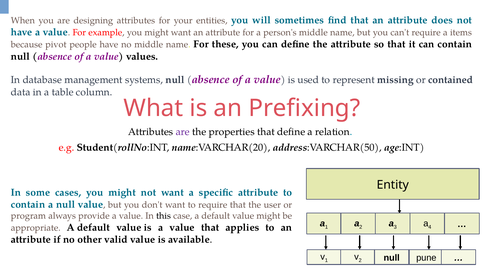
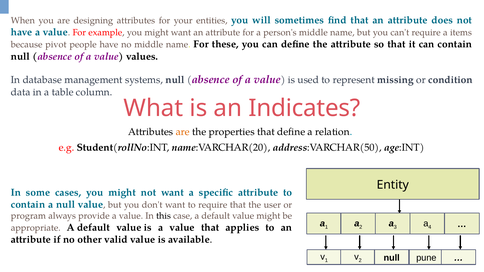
contained: contained -> condition (451, 80)
Prefixing: Prefixing -> Indicates (304, 108)
are colour: purple -> orange (183, 132)
